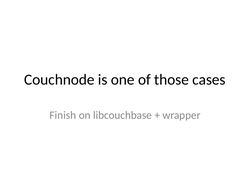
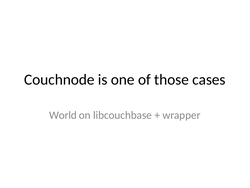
Finish: Finish -> World (63, 115)
